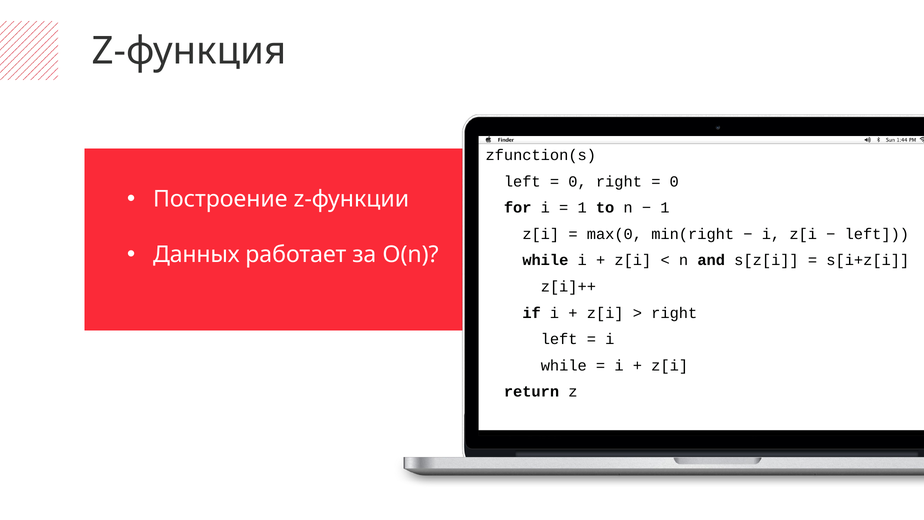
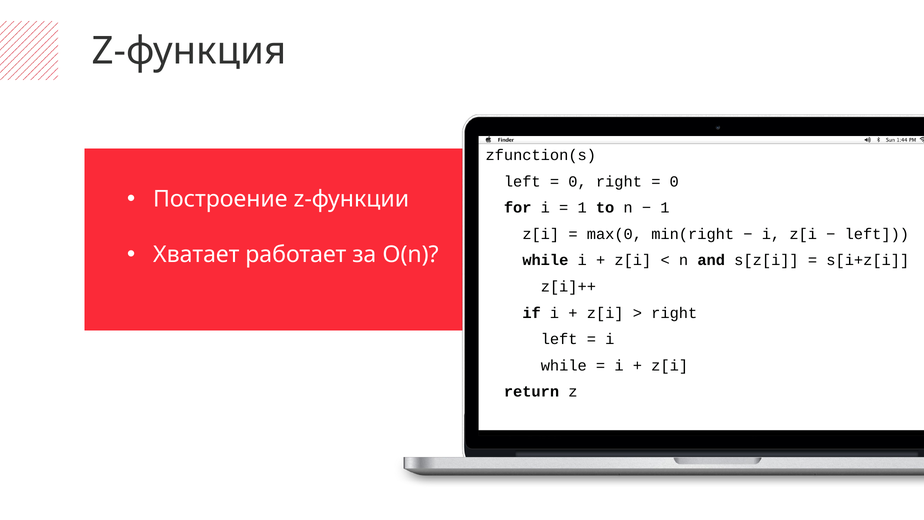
Данных: Данных -> Хватает (196, 255)
